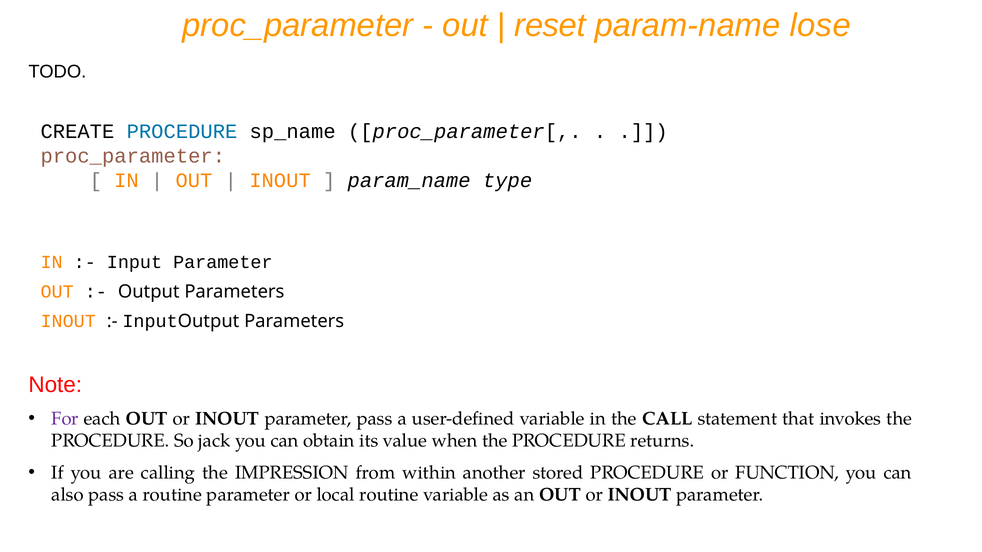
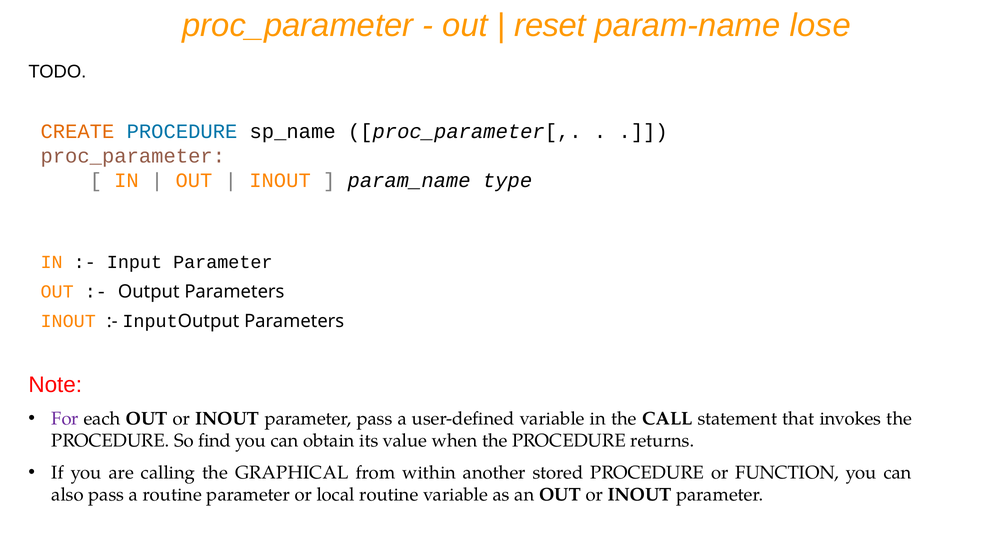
CREATE colour: black -> orange (77, 132)
jack: jack -> find (215, 441)
IMPRESSION: IMPRESSION -> GRAPHICAL (292, 473)
